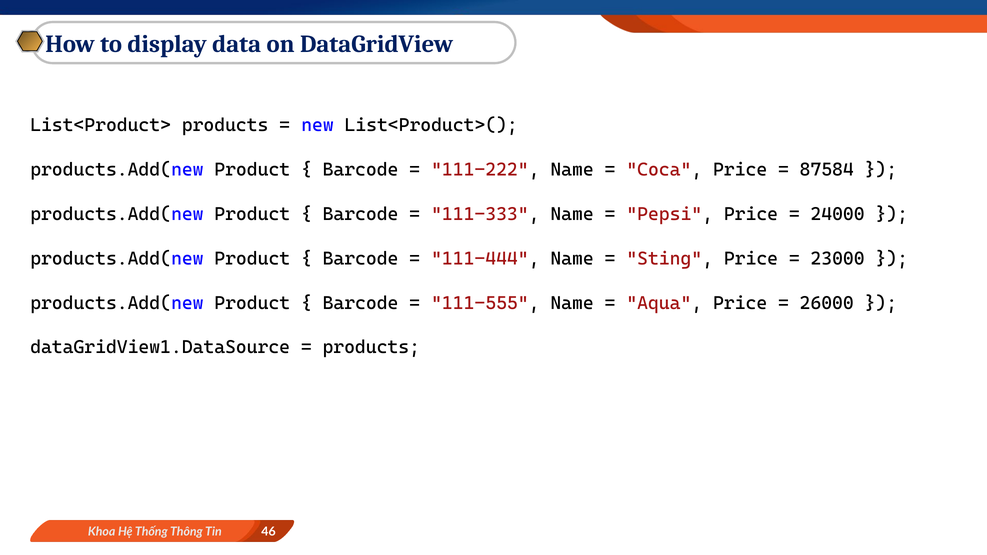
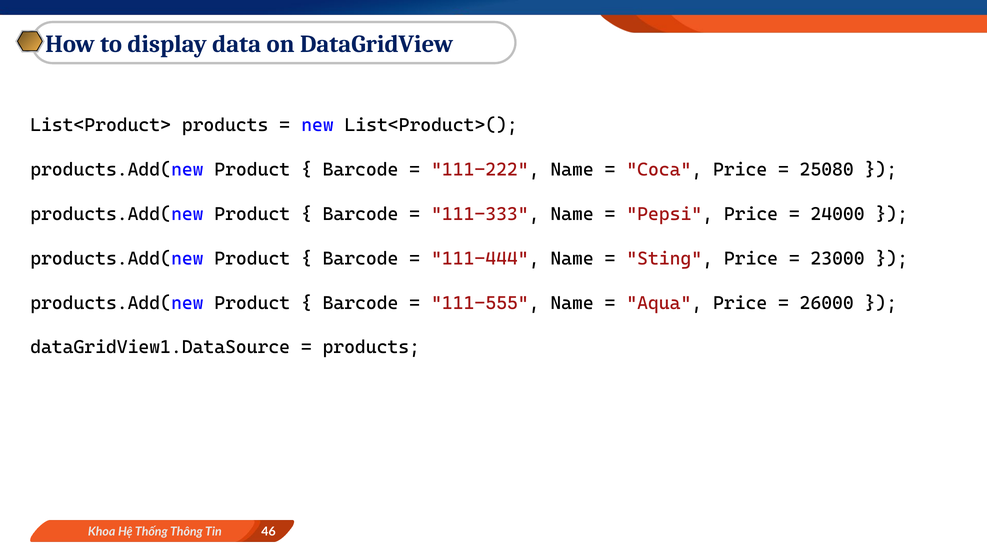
87584: 87584 -> 25080 (827, 170)
